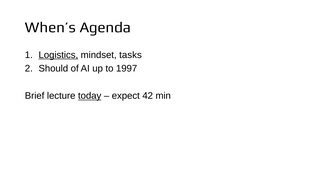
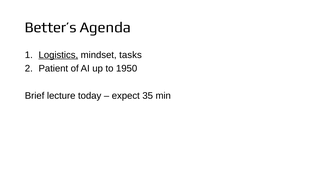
When’s: When’s -> Better’s (51, 27)
Should: Should -> Patient (53, 69)
1997: 1997 -> 1950 (127, 69)
today underline: present -> none (90, 96)
42: 42 -> 35 (148, 96)
